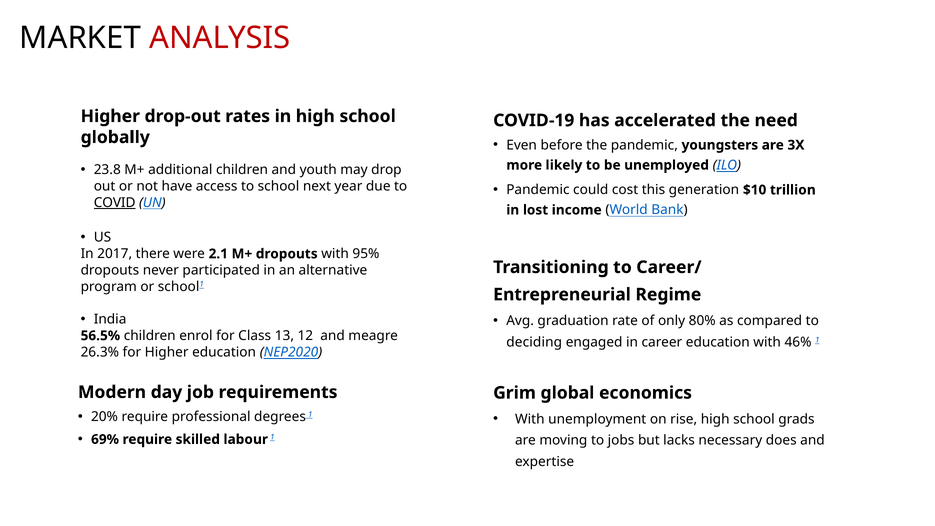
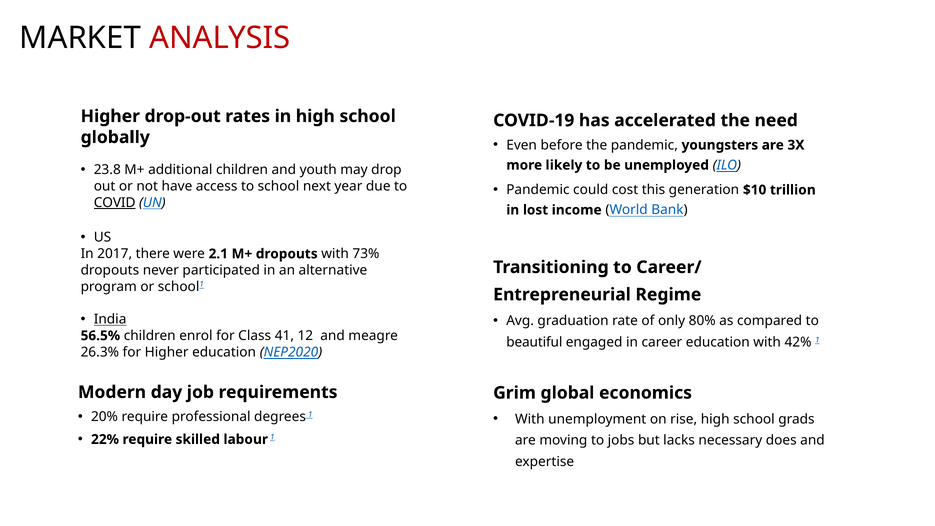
95%: 95% -> 73% (366, 254)
India underline: none -> present (110, 319)
13: 13 -> 41 (284, 336)
deciding: deciding -> beautiful (534, 342)
46%: 46% -> 42% (798, 342)
69%: 69% -> 22% (105, 439)
